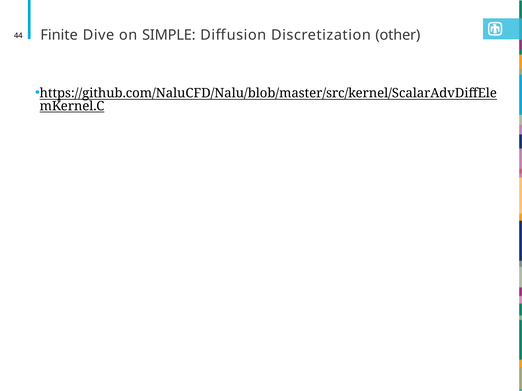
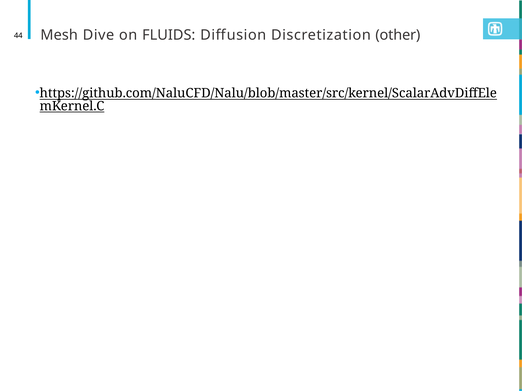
Finite: Finite -> Mesh (59, 35)
SIMPLE: SIMPLE -> FLUIDS (169, 35)
